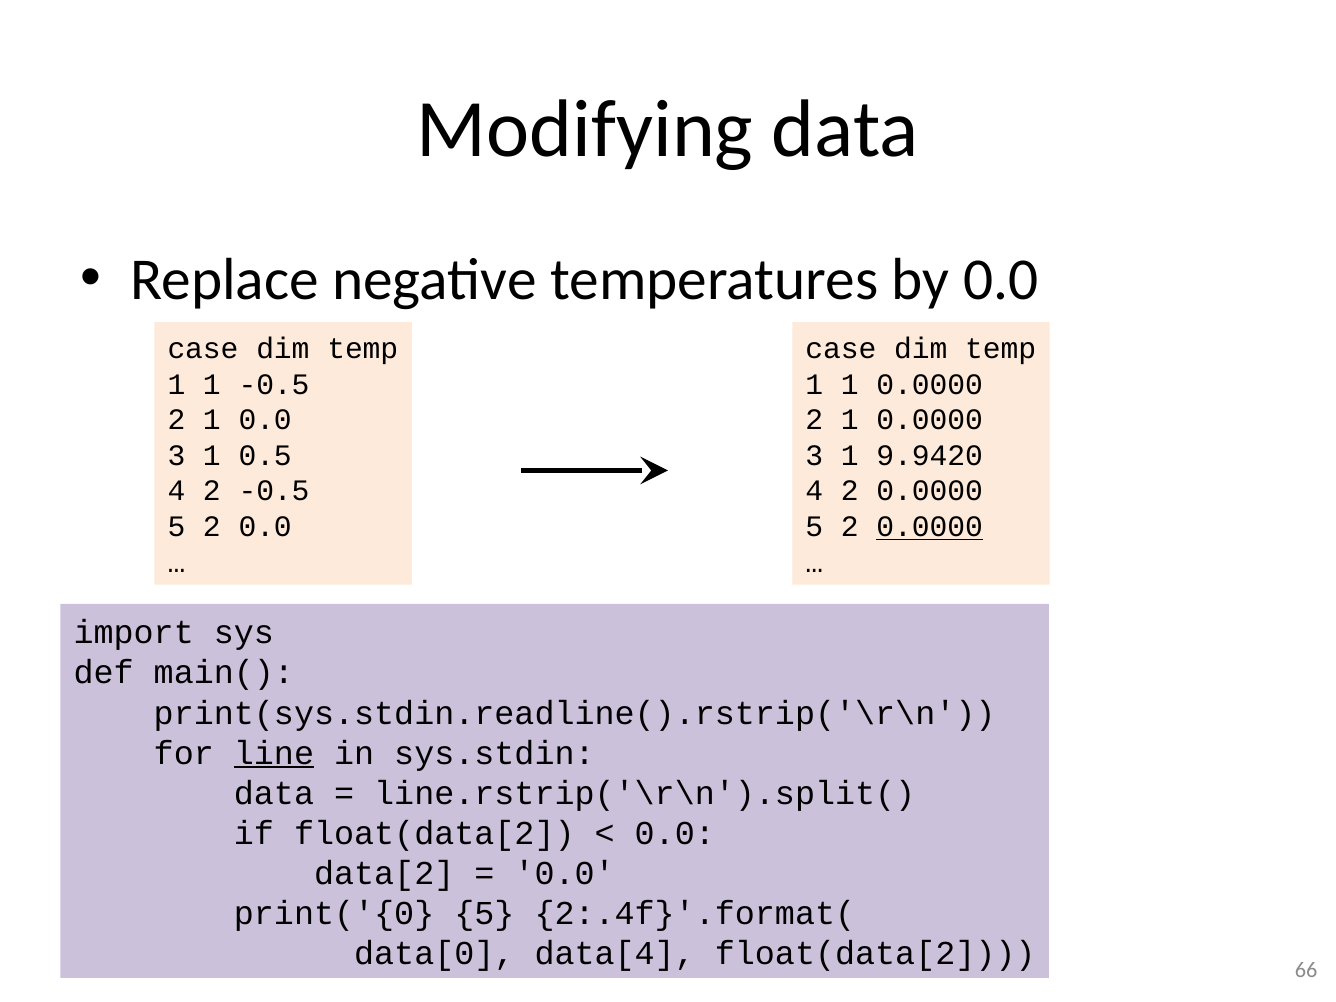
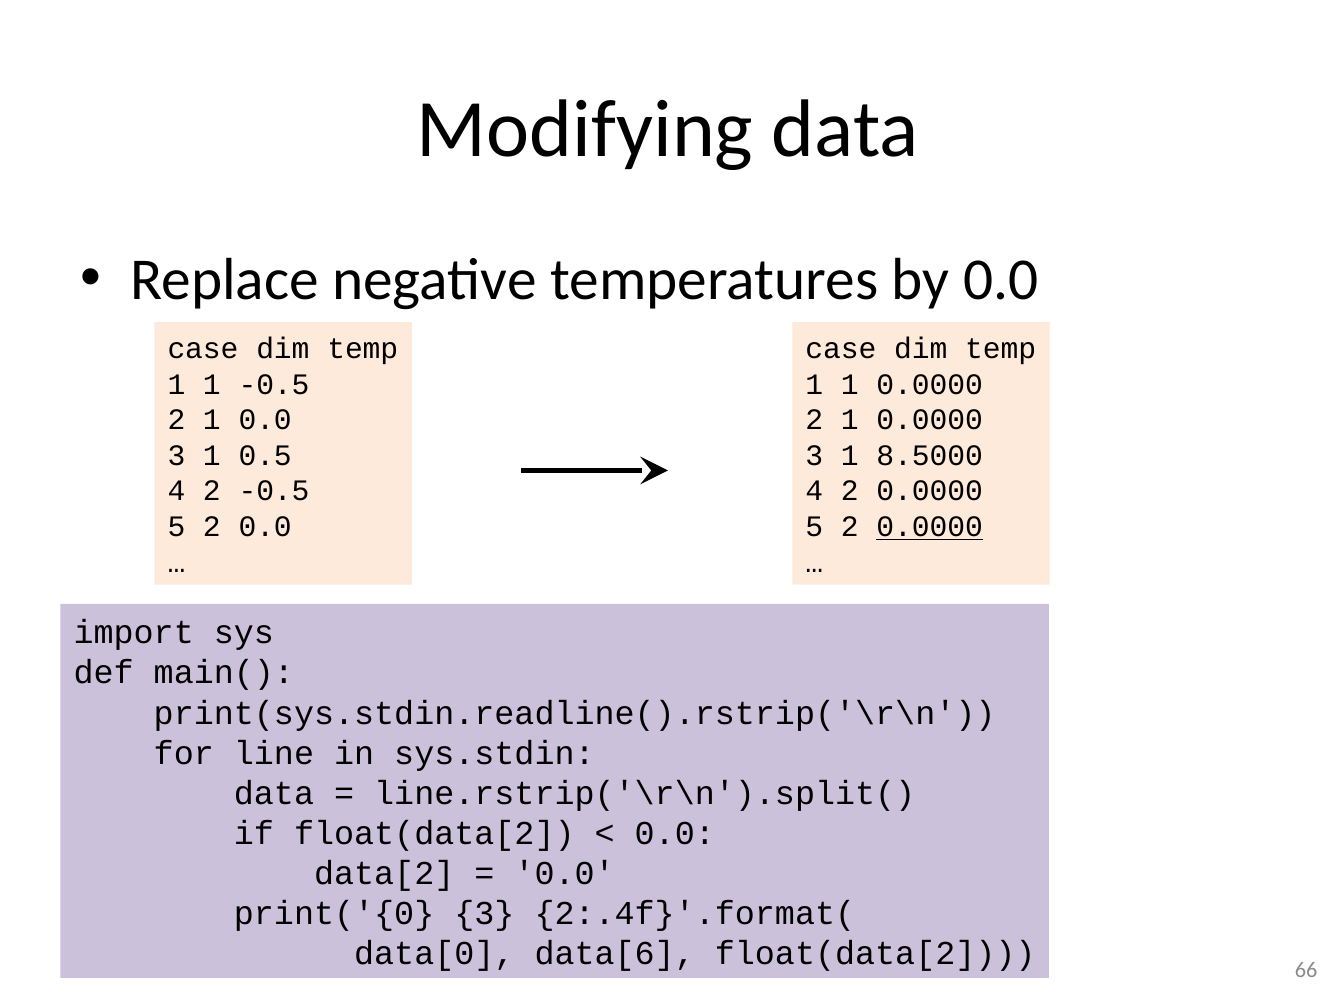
9.9420: 9.9420 -> 8.5000 (930, 455)
line underline: present -> none (274, 753)
print('{0 5: 5 -> 3 (484, 913)
data[4: data[4 -> data[6 (615, 954)
